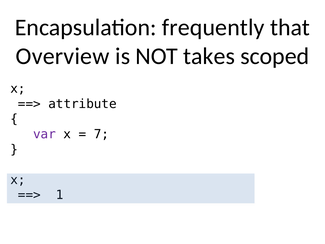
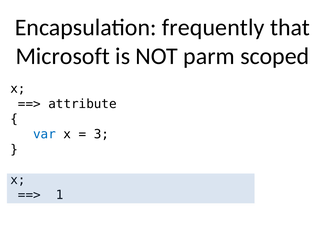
Overview: Overview -> Microsoft (63, 56)
takes: takes -> parm (209, 56)
var colour: purple -> blue (45, 134)
7: 7 -> 3 (101, 134)
